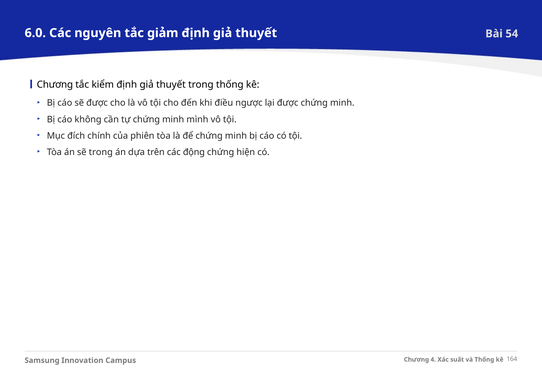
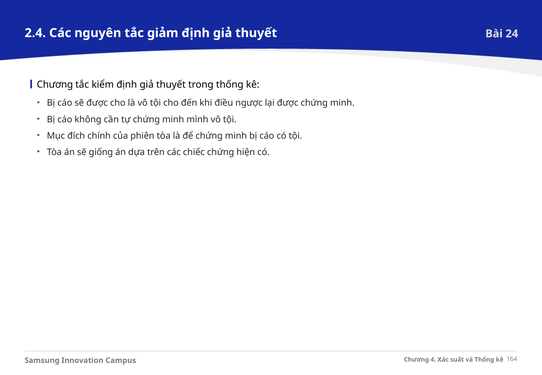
6.0: 6.0 -> 2.4 (35, 33)
54: 54 -> 24 (512, 34)
sẽ trong: trong -> giống (101, 152)
động: động -> chiếc (194, 152)
